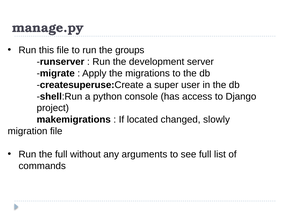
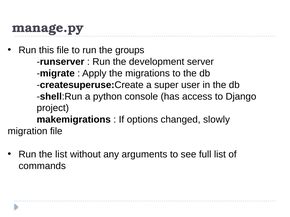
located: located -> options (142, 120)
the full: full -> list (61, 155)
